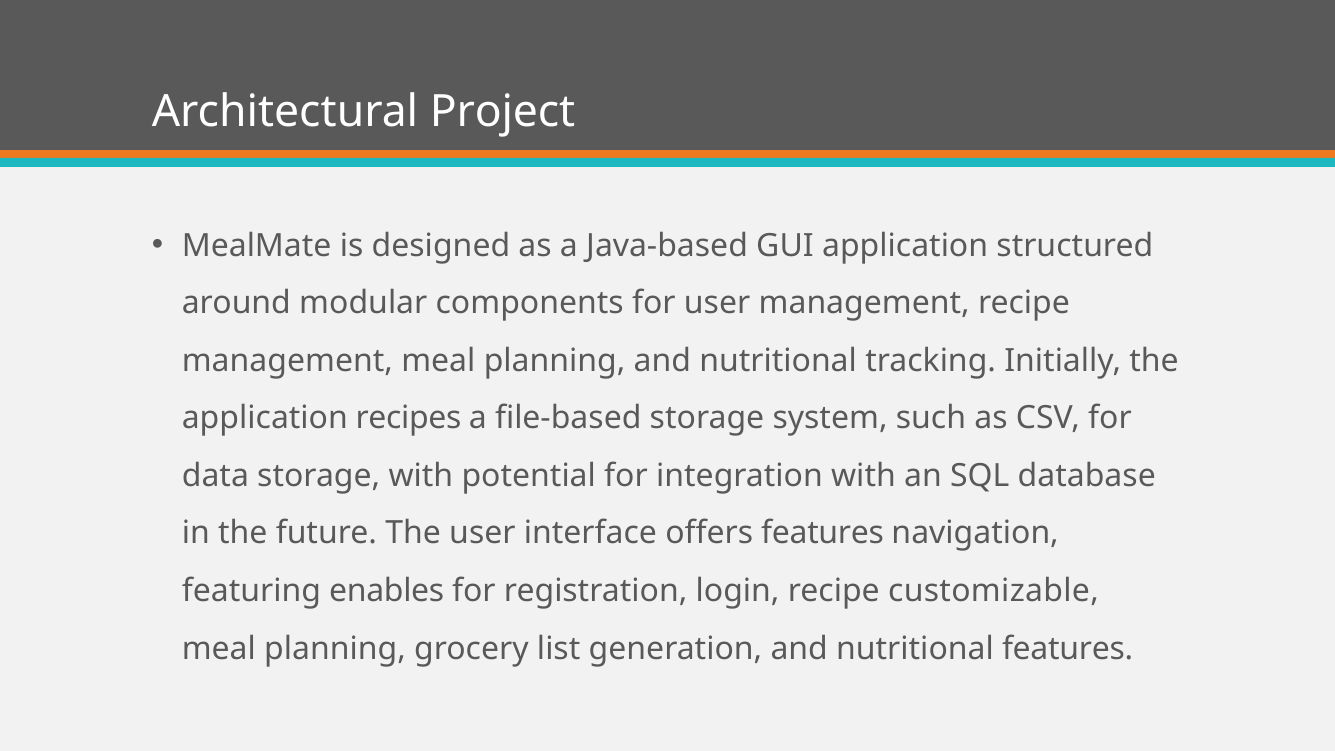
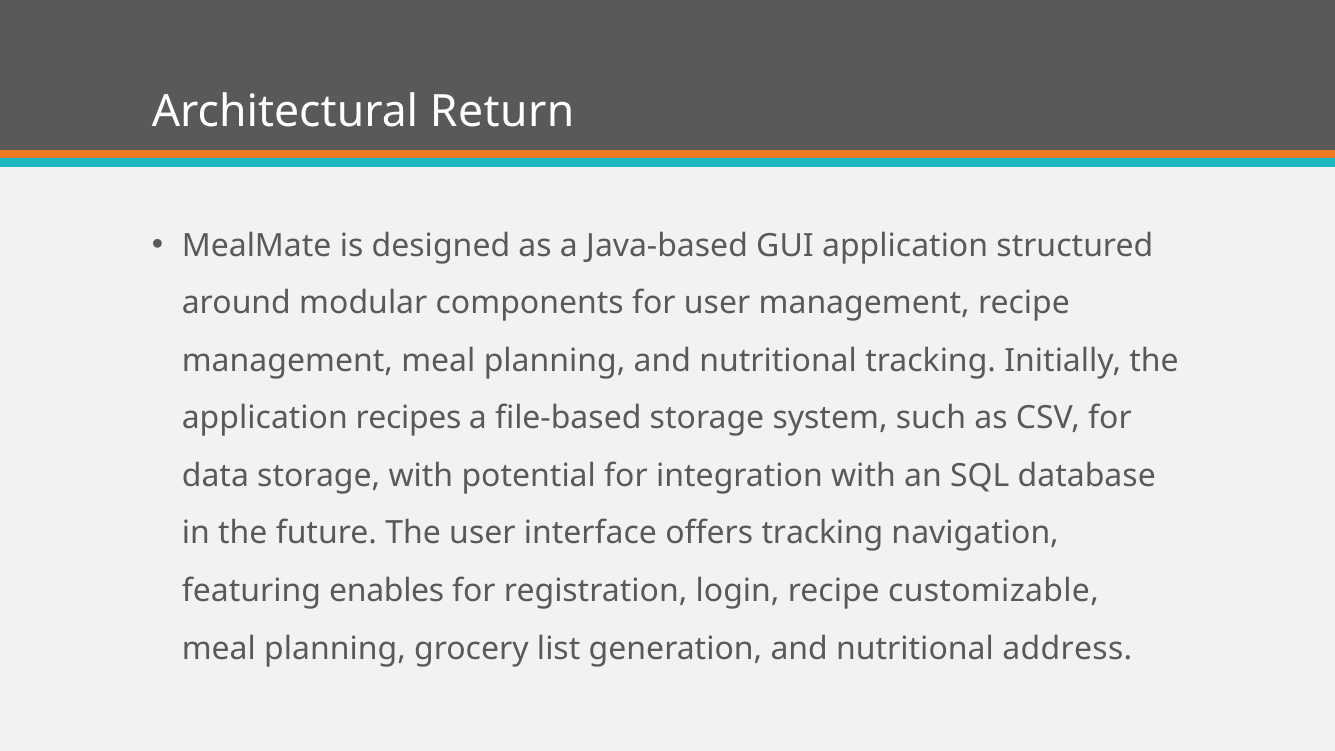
Project: Project -> Return (502, 112)
offers features: features -> tracking (822, 533)
nutritional features: features -> address (1067, 648)
